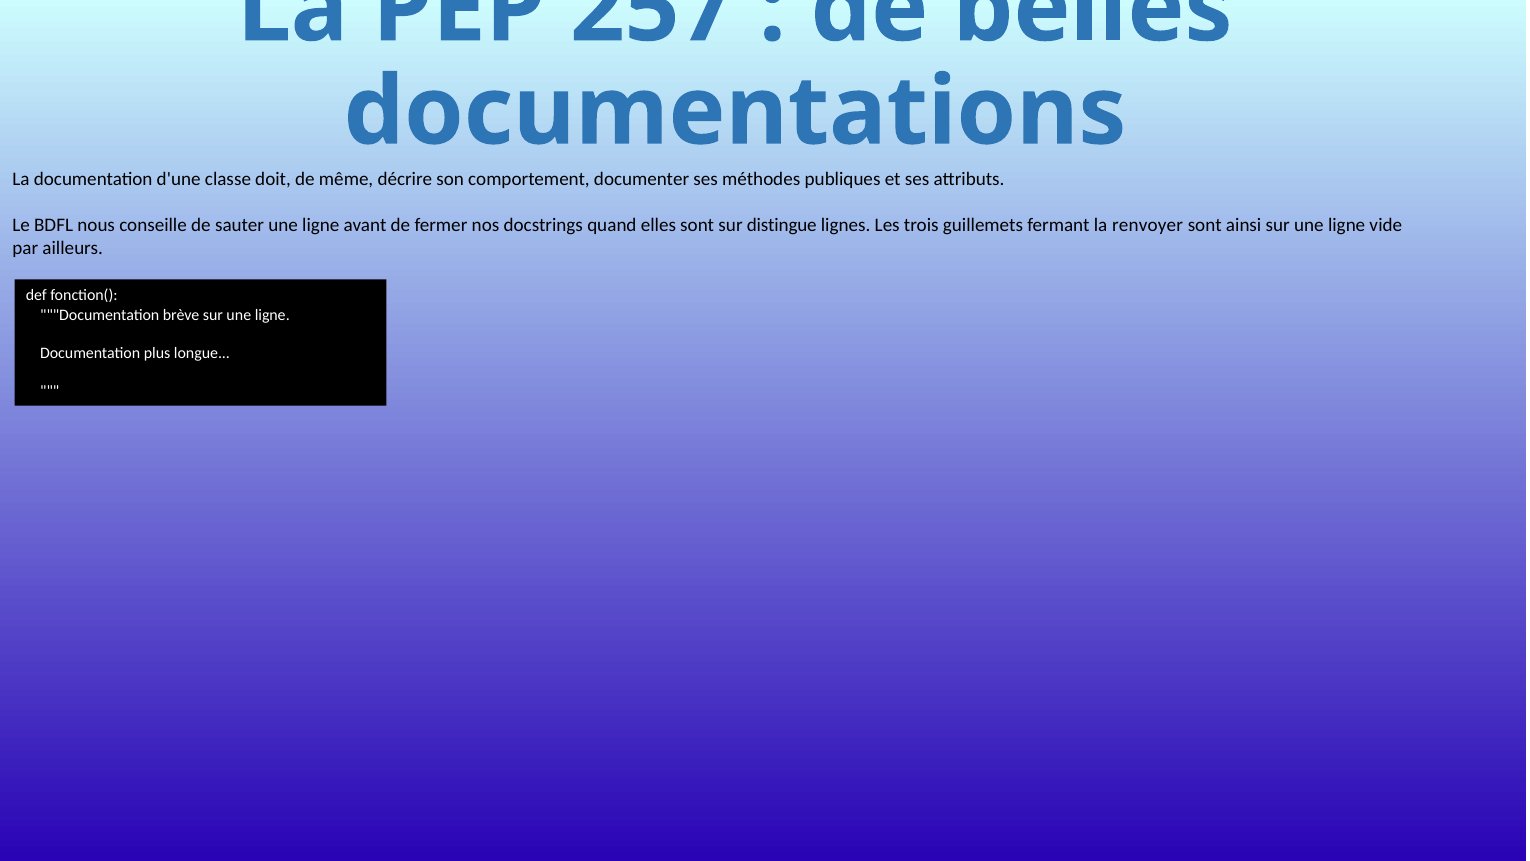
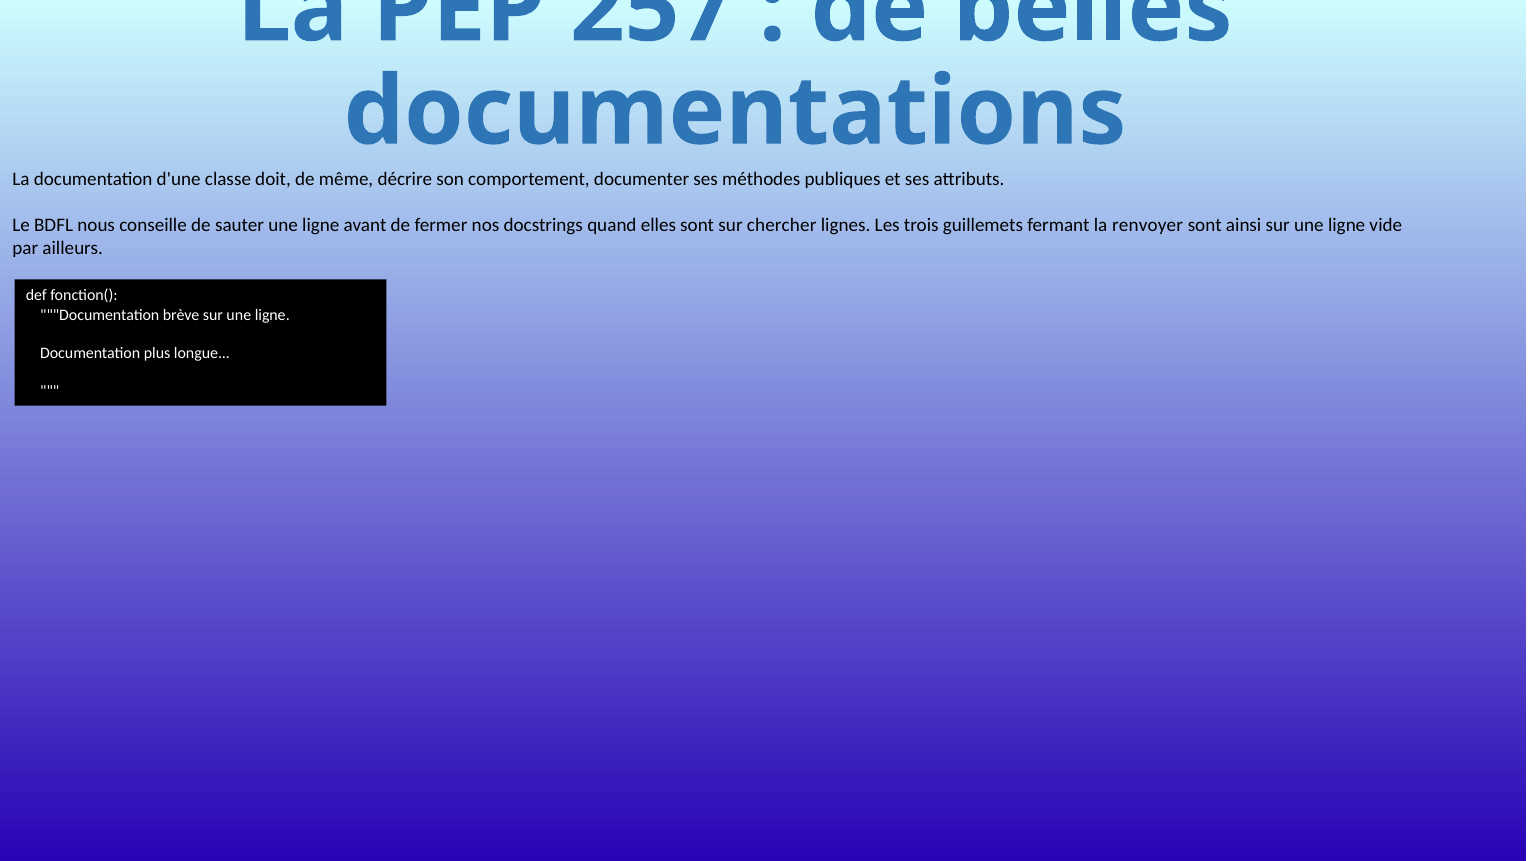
distingue: distingue -> chercher (782, 225)
